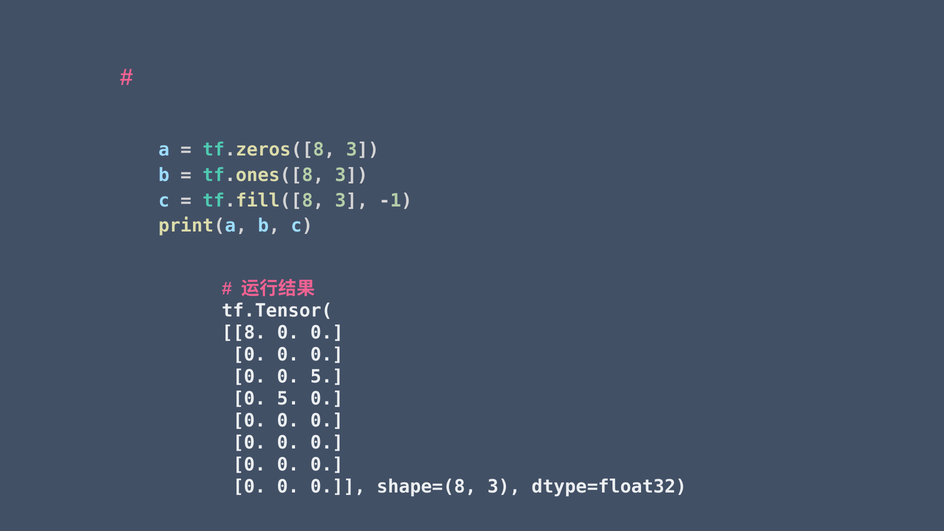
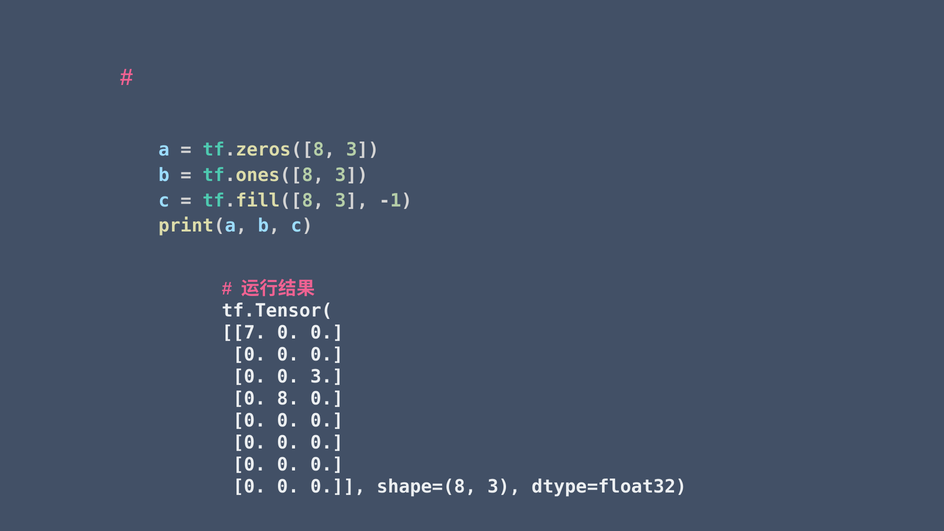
8: 8 -> 7 (244, 333)
0 0 5: 5 -> 3 (327, 377)
5: 5 -> 8 (288, 399)
